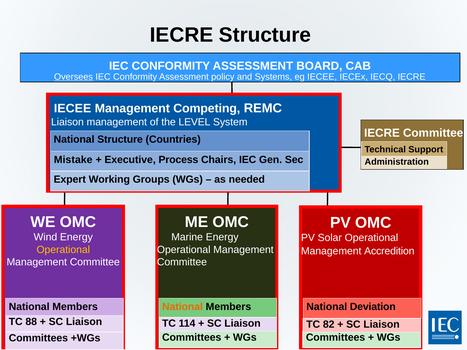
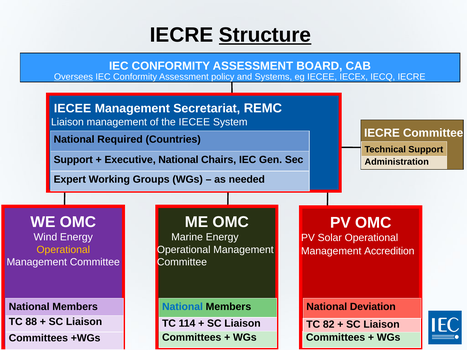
Structure underline: none -> present (265, 35)
Competing: Competing -> Secretariat (207, 108)
the LEVEL: LEVEL -> IECEE (194, 122)
National Structure: Structure -> Required (120, 140)
Mistake: Mistake -> Support (73, 160)
Executive Process: Process -> National (178, 160)
National colour: orange -> blue (183, 307)
